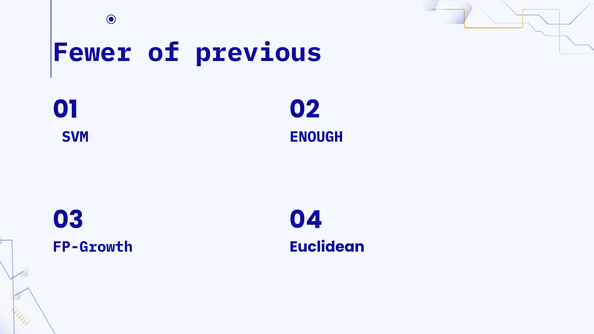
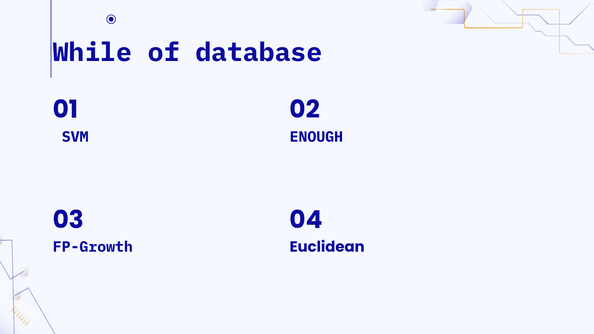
Fewer: Fewer -> While (92, 53)
previous: previous -> database (259, 53)
